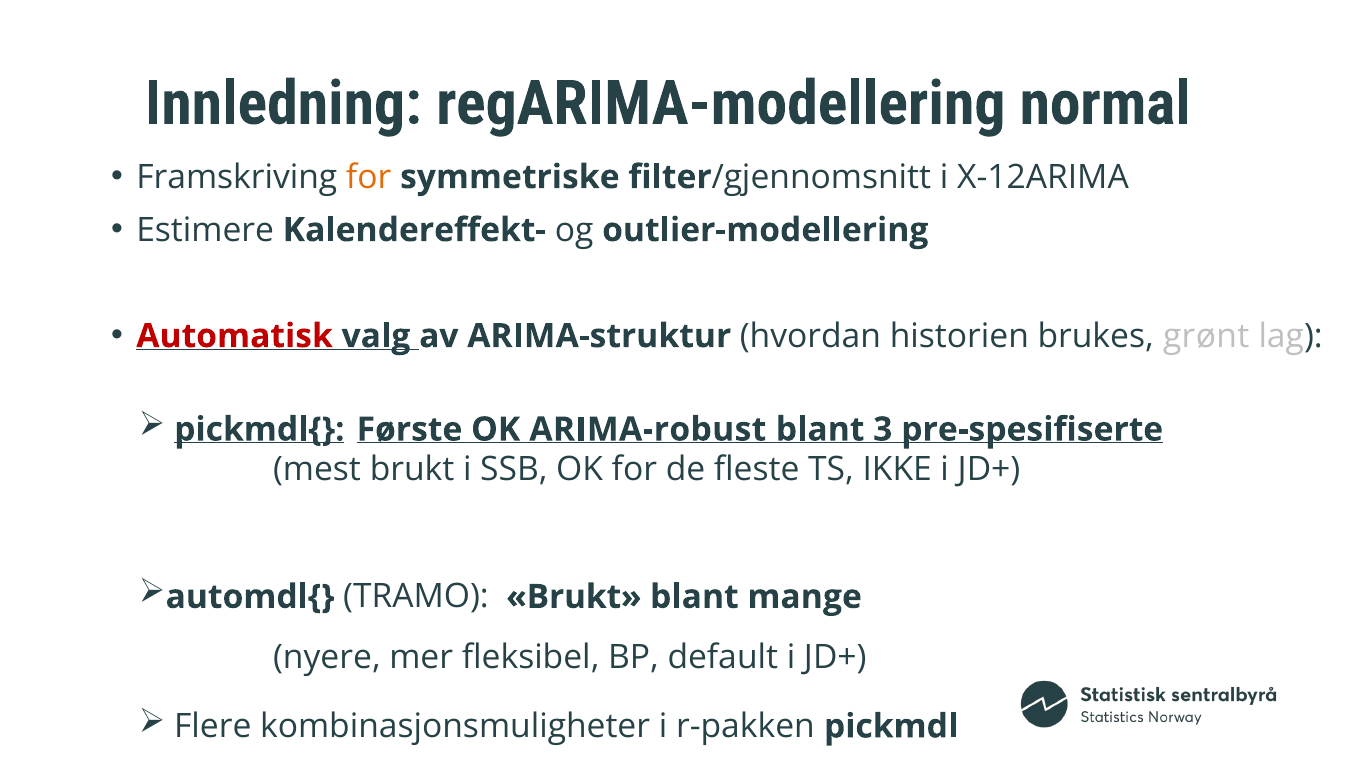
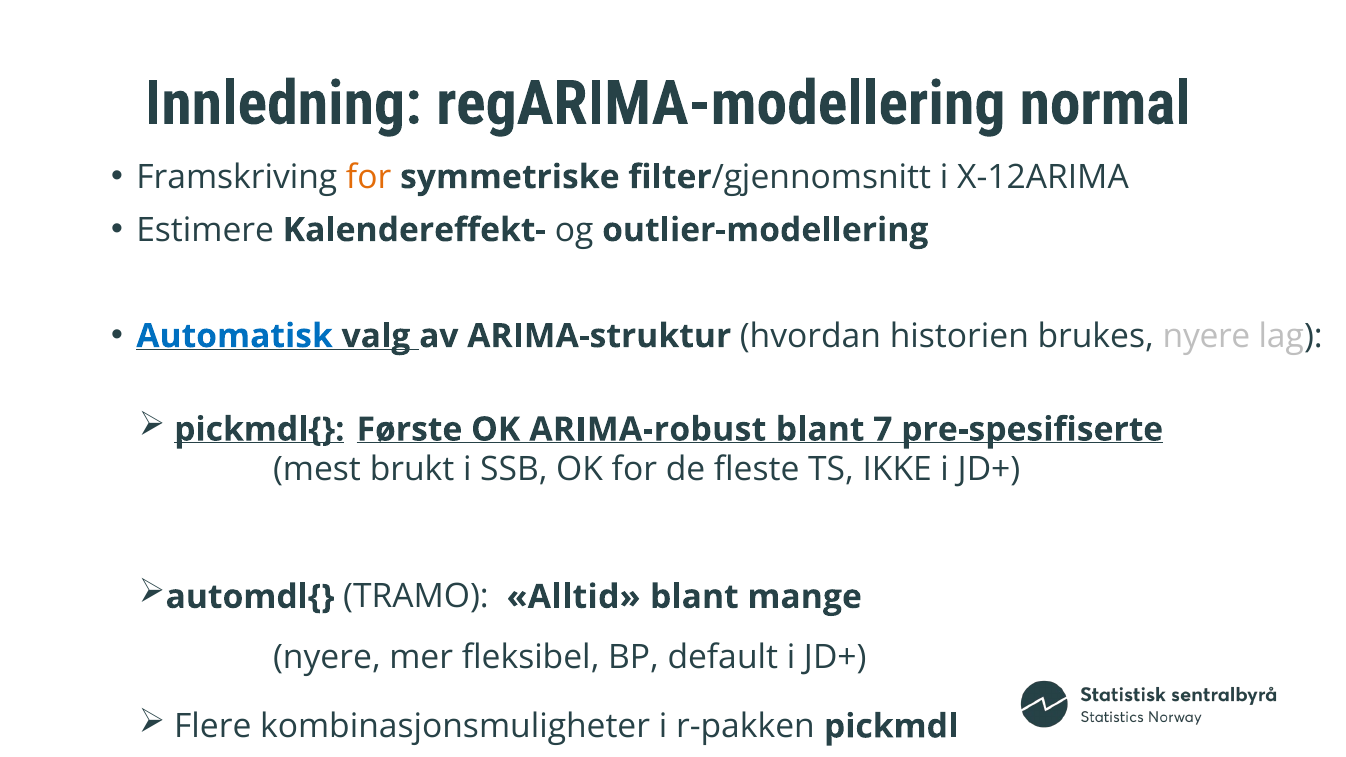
Automatisk colour: red -> blue (235, 336)
brukes grønt: grønt -> nyere (1207, 336)
3: 3 -> 7 (883, 430)
TRAMO Brukt: Brukt -> Alltid (574, 597)
